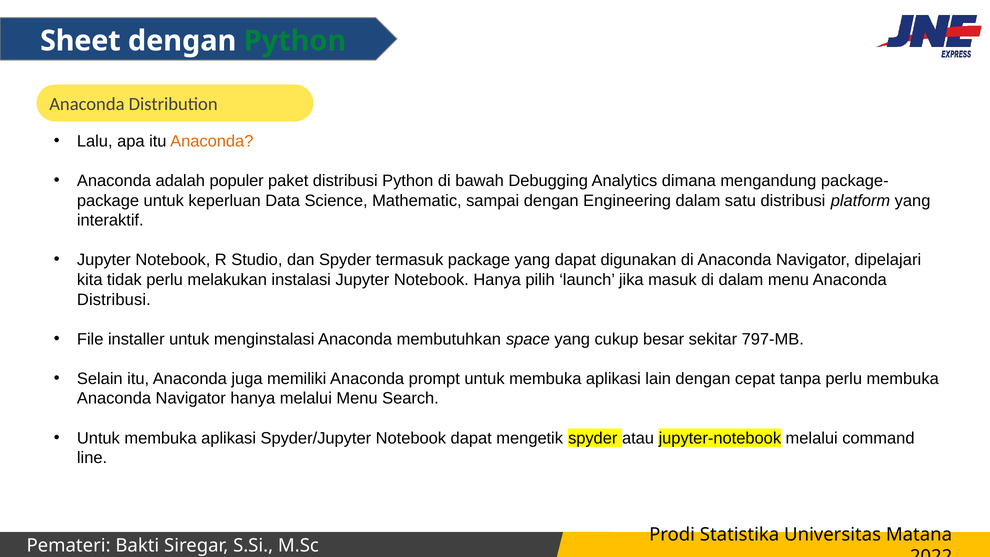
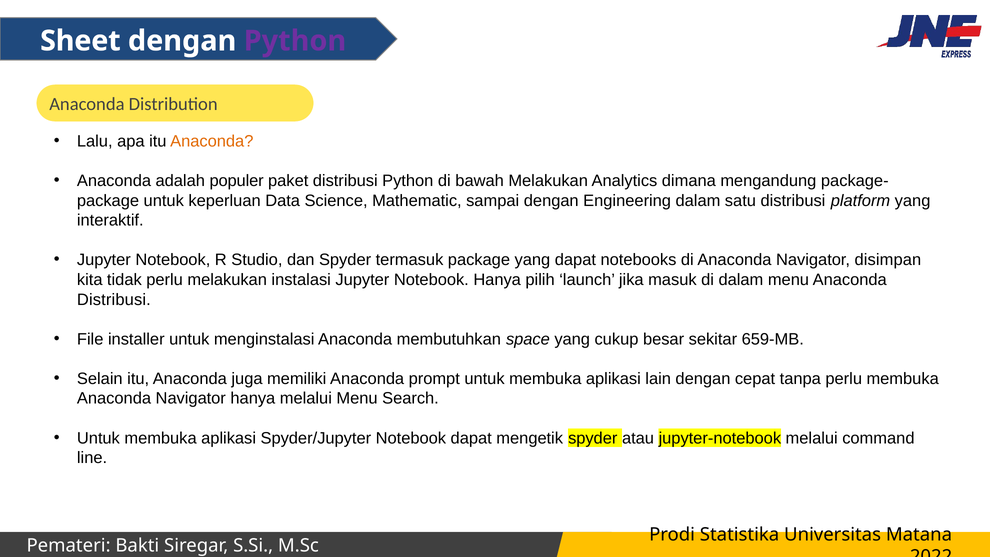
Python colour: green -> purple (295, 41)
bawah Debugging: Debugging -> Melakukan (548, 181)
digunakan: digunakan -> notebooks (639, 260)
dipelajari: dipelajari -> disimpan (888, 260)
797-MB: 797-MB -> 659-MB (773, 339)
